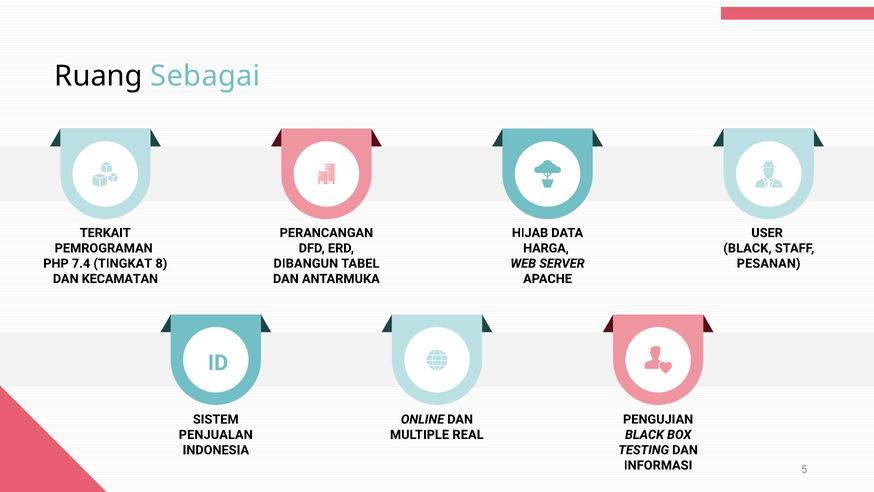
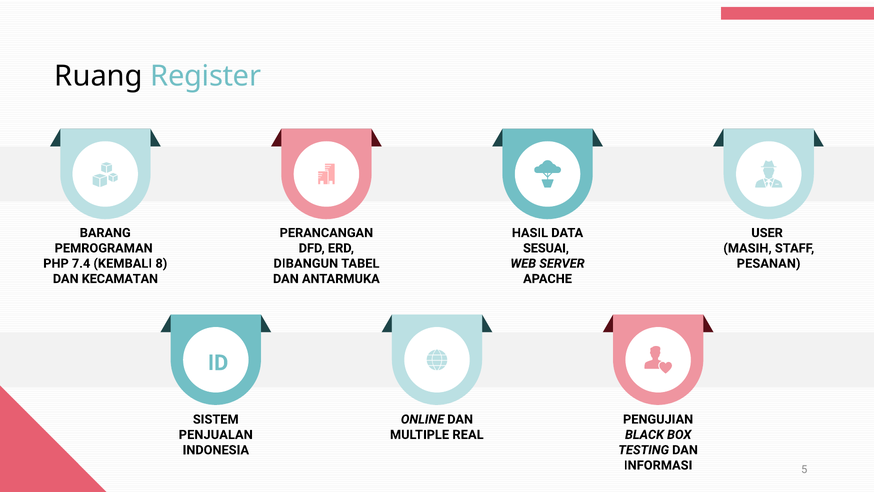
Sebagai: Sebagai -> Register (206, 76)
TERKAIT: TERKAIT -> BARANG (105, 233)
HIJAB: HIJAB -> HASIL (530, 233)
HARGA: HARGA -> SESUAI (546, 248)
BLACK: BLACK -> MASIH (747, 248)
TINGKAT: TINGKAT -> KEMBALI (123, 263)
